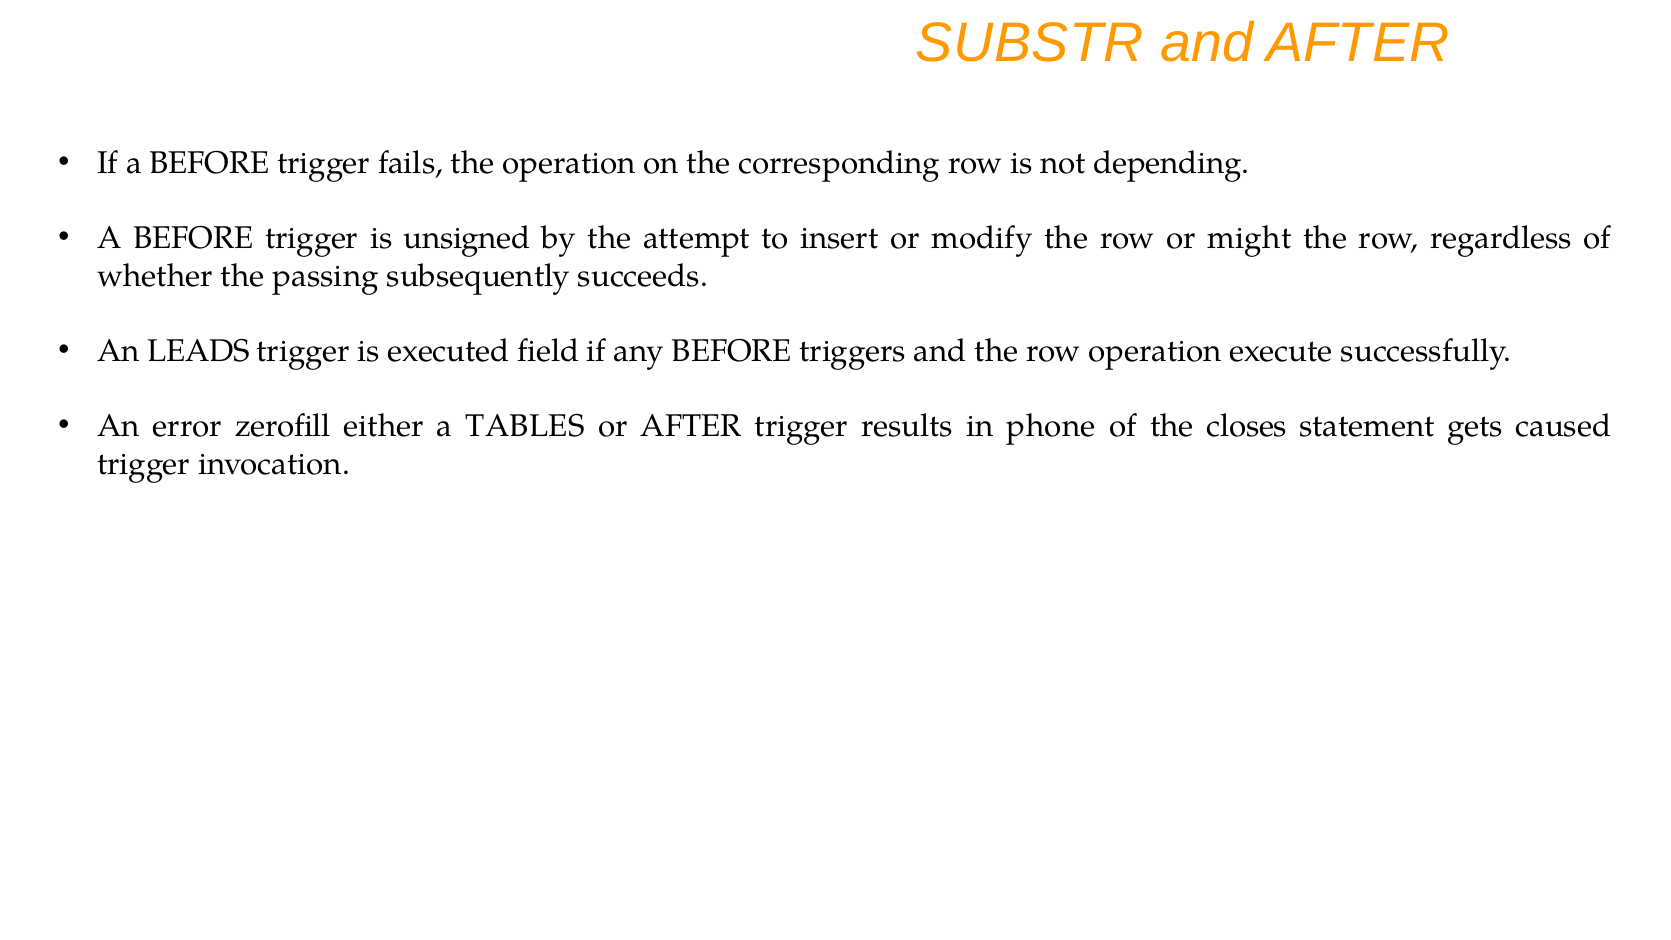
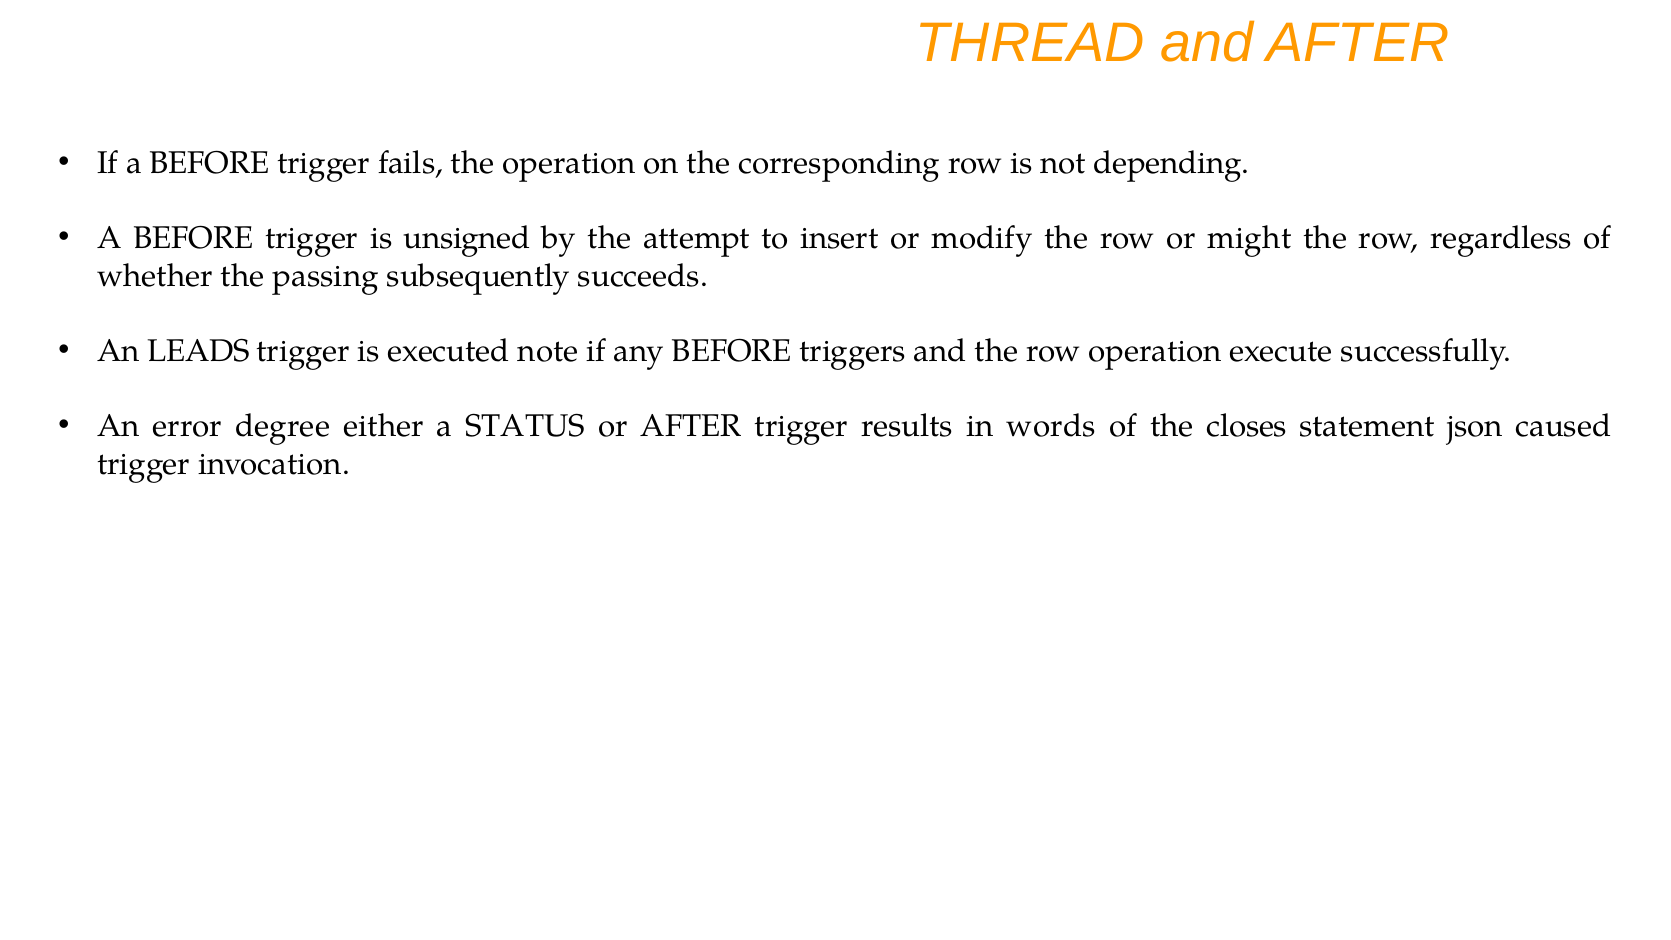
SUBSTR: SUBSTR -> THREAD (1030, 43)
field: field -> note (548, 351)
zerofill: zerofill -> degree (283, 426)
TABLES: TABLES -> STATUS (525, 426)
phone: phone -> words (1051, 426)
gets: gets -> json (1475, 426)
